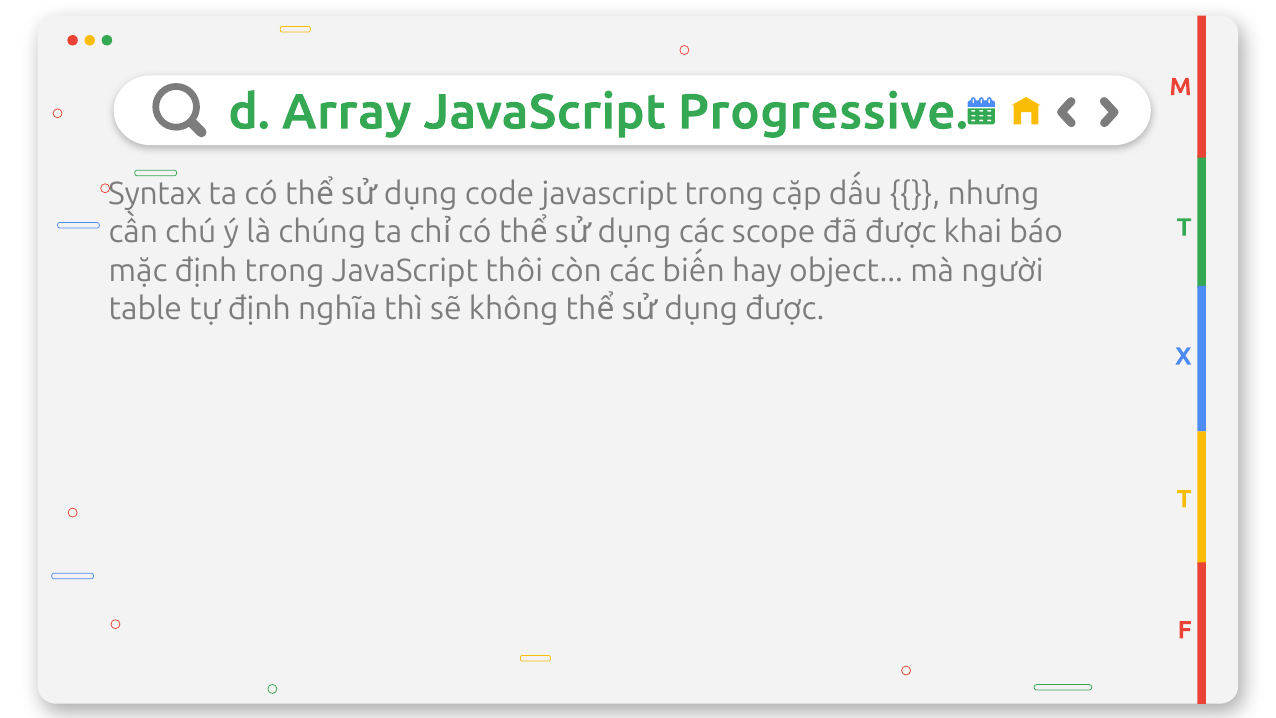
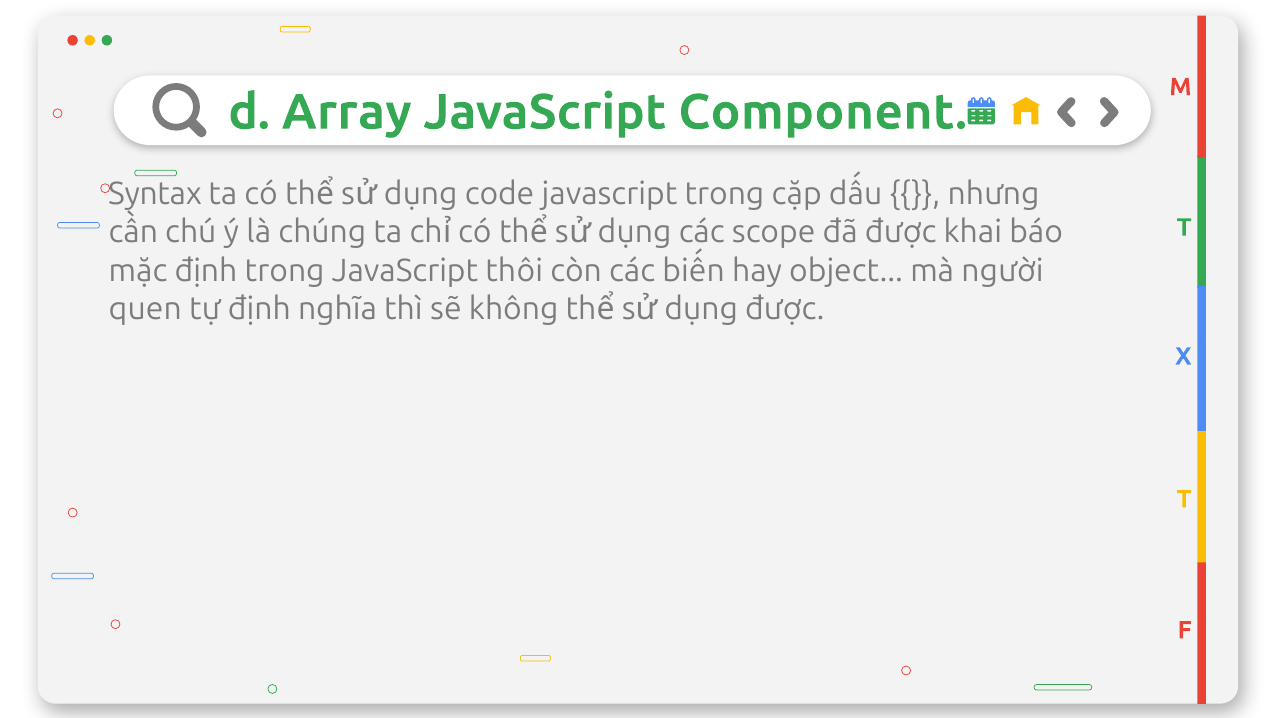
Progressive: Progressive -> Component (823, 112)
table: table -> quen (145, 309)
